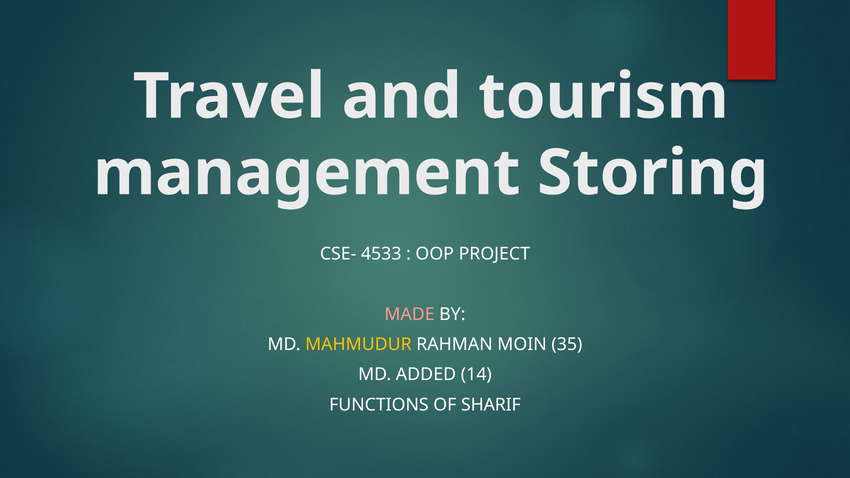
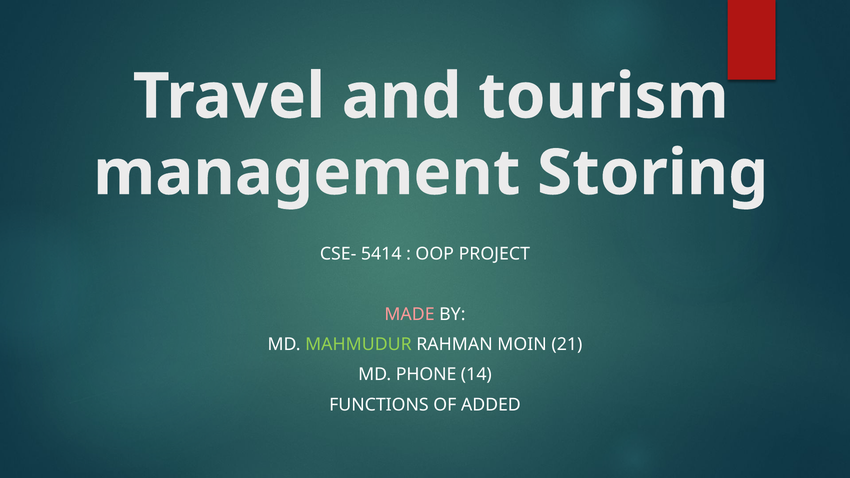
4533: 4533 -> 5414 (381, 254)
MAHMUDUR colour: yellow -> light green (358, 345)
35: 35 -> 21 (567, 345)
ADDED: ADDED -> PHONE (426, 375)
SHARIF: SHARIF -> ADDED (491, 405)
